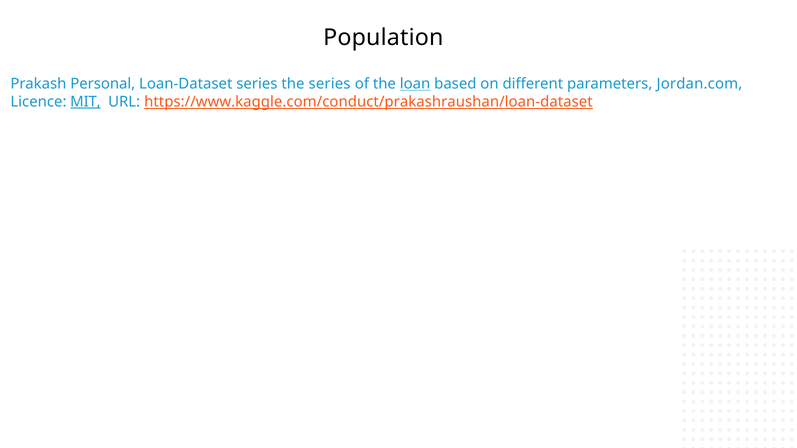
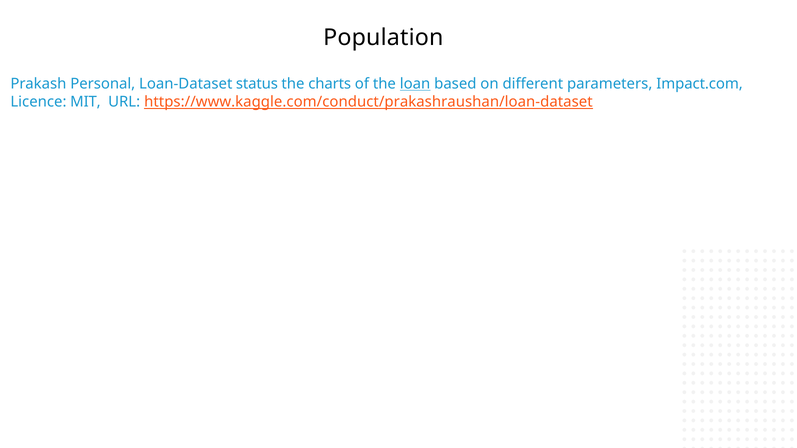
Loan-Dataset series: series -> status (257, 84)
the series: series -> charts (330, 84)
Jordan.com: Jordan.com -> Impact.com (700, 84)
MIT underline: present -> none (85, 102)
